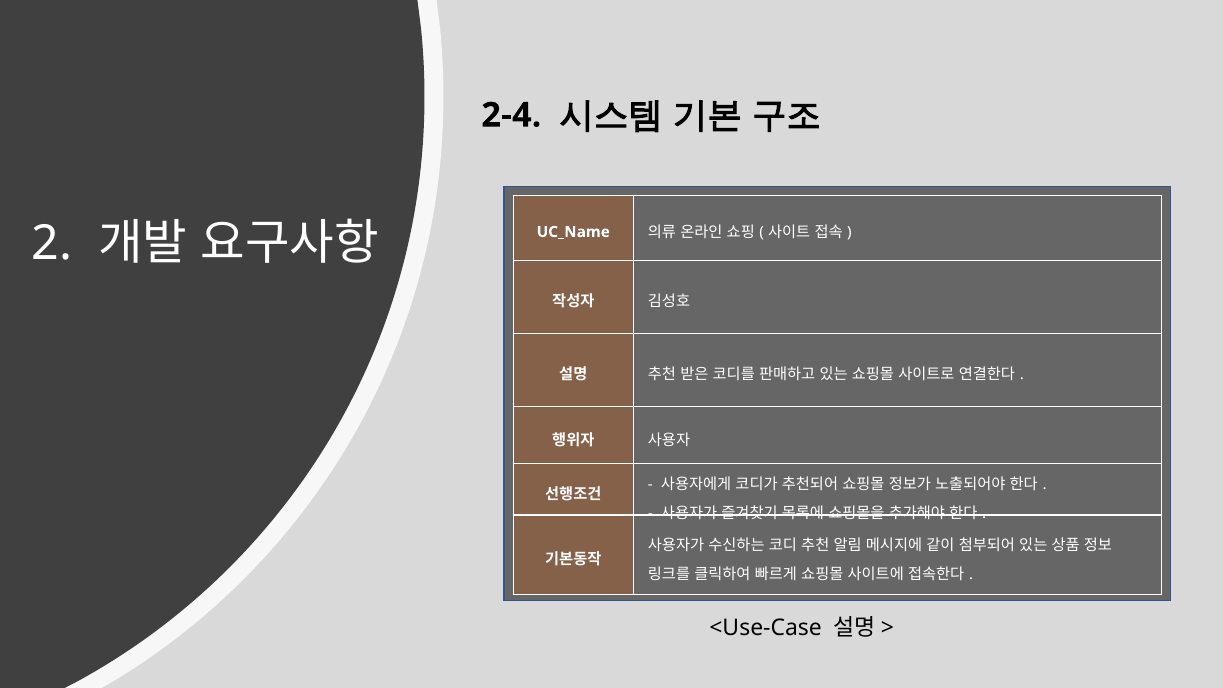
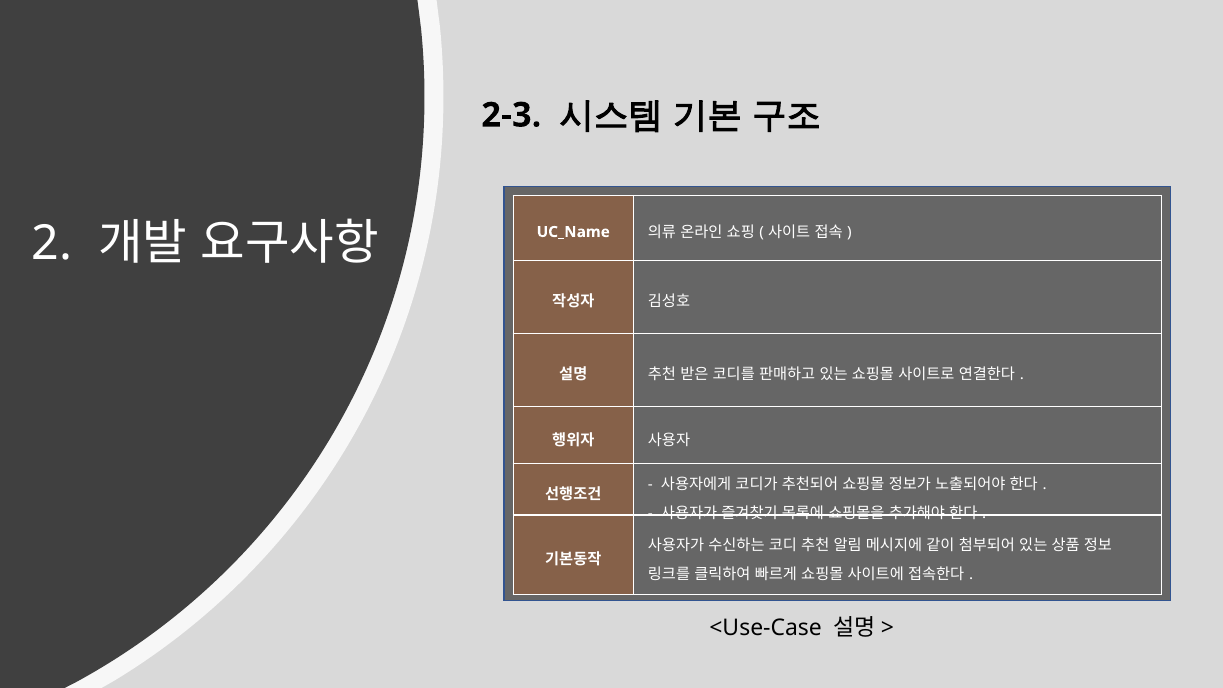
2-4: 2-4 -> 2-3 (511, 115)
